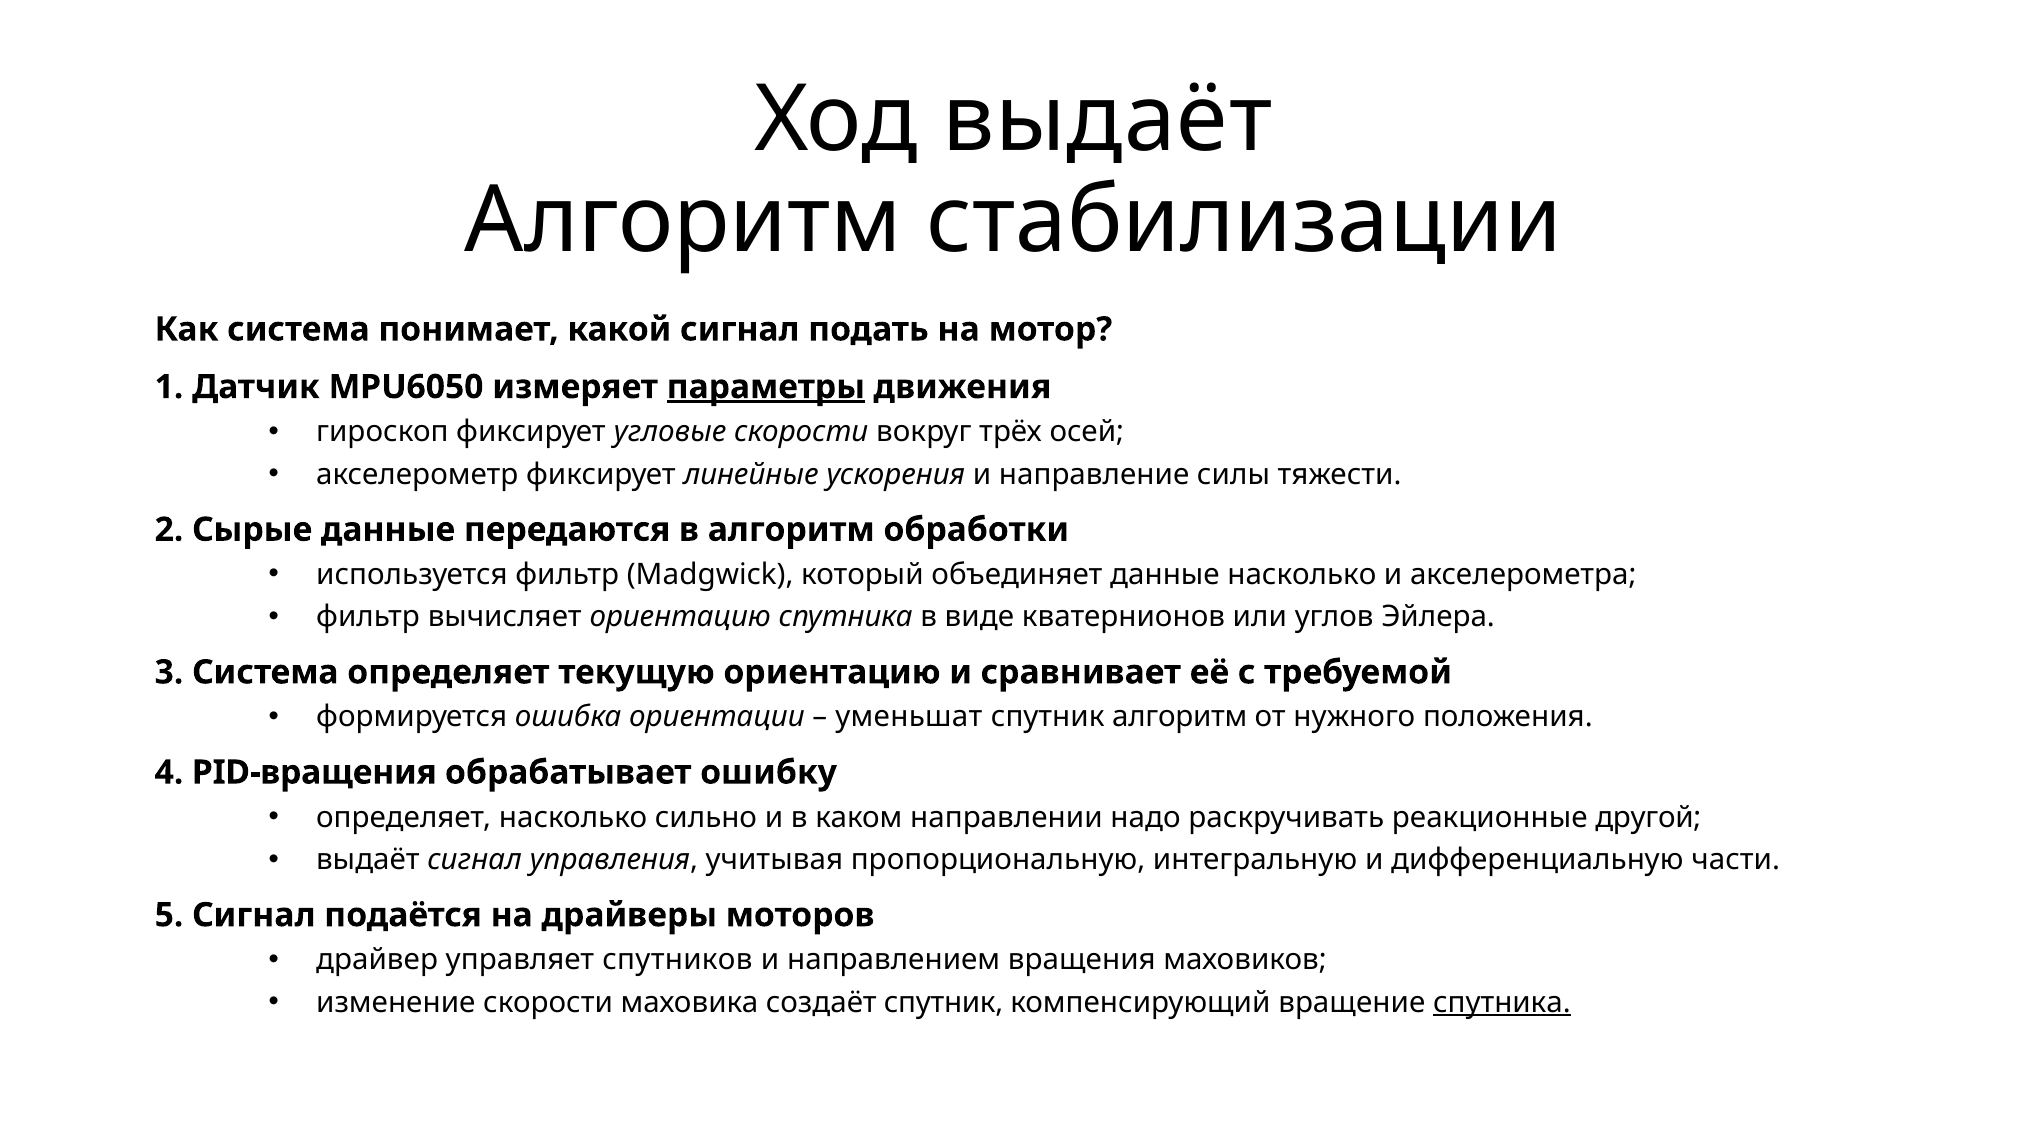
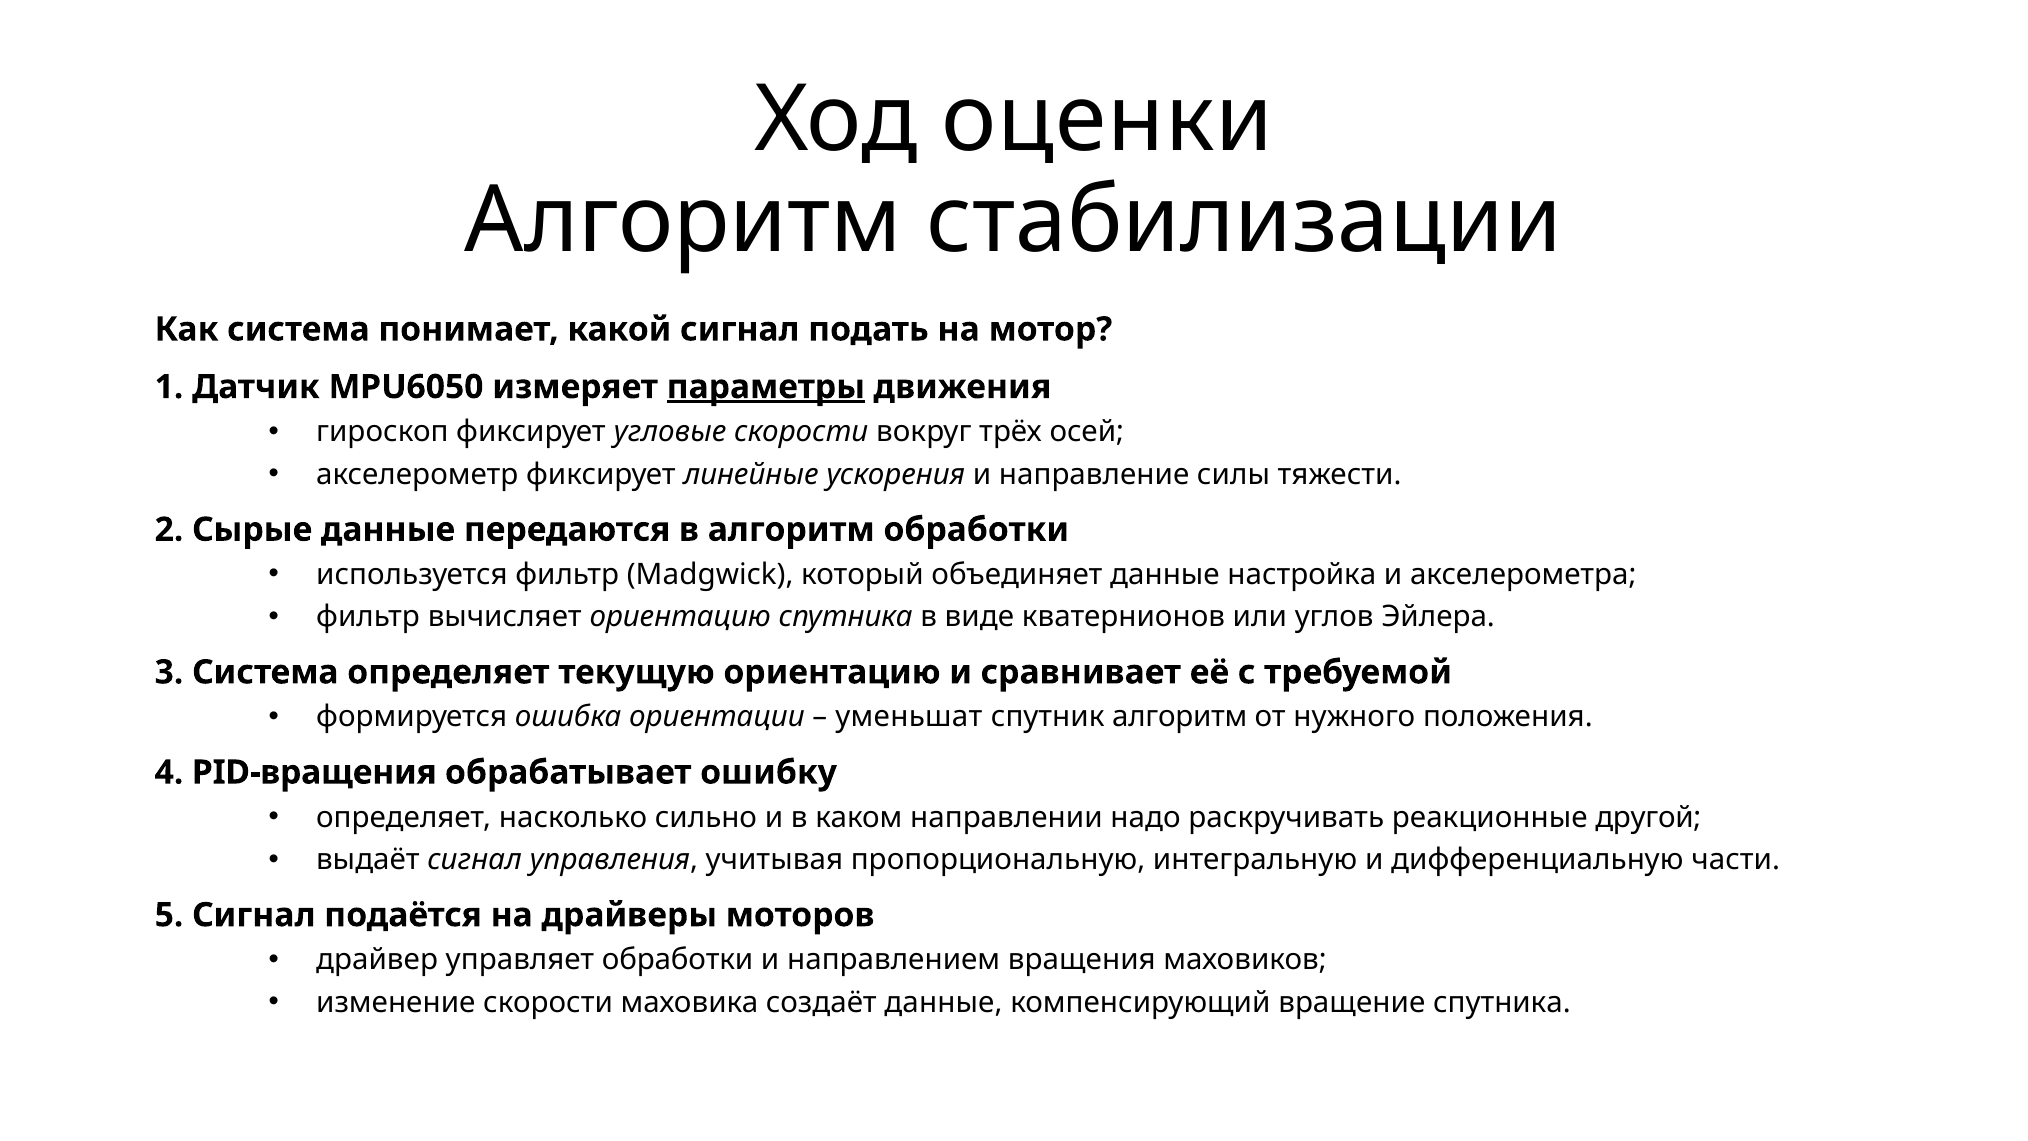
Ход выдаёт: выдаёт -> оценки (1107, 120)
данные насколько: насколько -> настройка (1302, 574)
управляет спутников: спутников -> обработки (678, 960)
создаёт спутник: спутник -> данные (943, 1002)
спутника underline: present -> none (1502, 1002)
